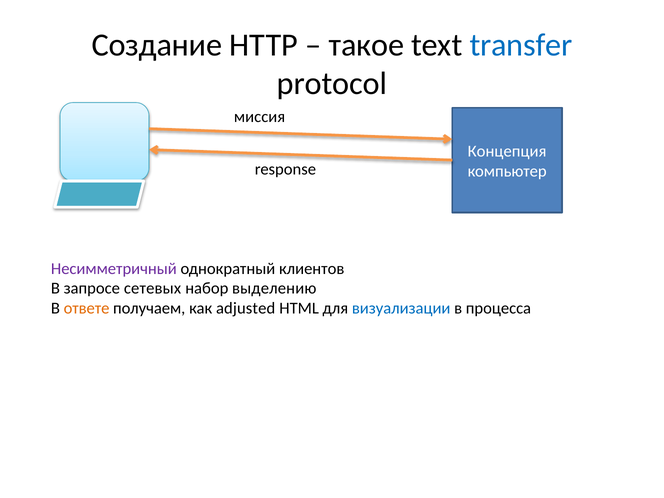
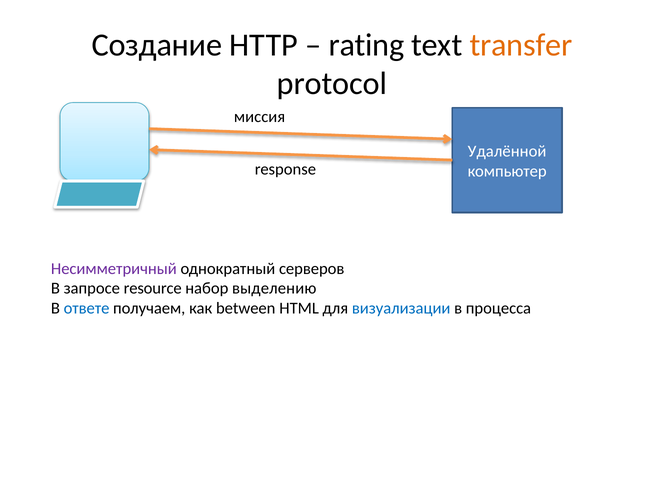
такое: такое -> rating (367, 45)
transfer colour: blue -> orange (521, 45)
Концепция: Концепция -> Удалённой (507, 151)
клиентов: клиентов -> серверов (312, 269)
сетевых: сетевых -> resource (153, 289)
ответе colour: orange -> blue (87, 308)
adjusted: adjusted -> between (246, 308)
